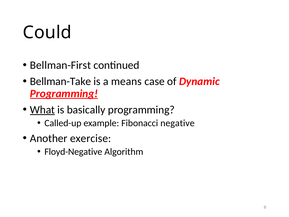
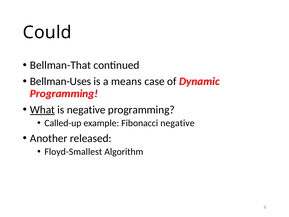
Bellman-First: Bellman-First -> Bellman-That (60, 65)
Bellman-Take: Bellman-Take -> Bellman-Uses (61, 81)
Programming underline: present -> none (64, 93)
is basically: basically -> negative (86, 110)
exercise: exercise -> released (91, 138)
Floyd-Negative: Floyd-Negative -> Floyd-Smallest (73, 151)
